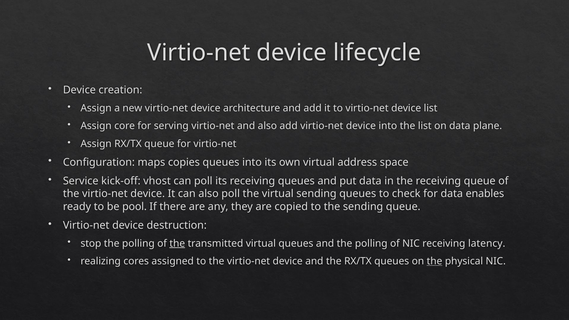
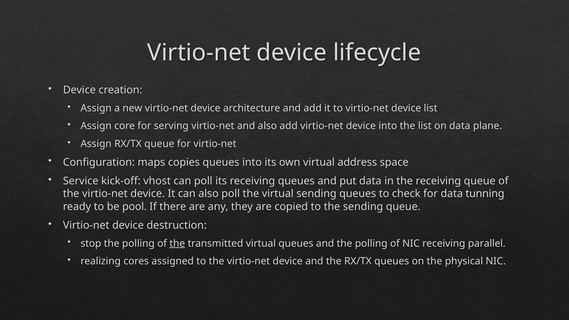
enables: enables -> tunning (485, 194)
latency: latency -> parallel (487, 243)
the underline: present -> none (435, 261)
